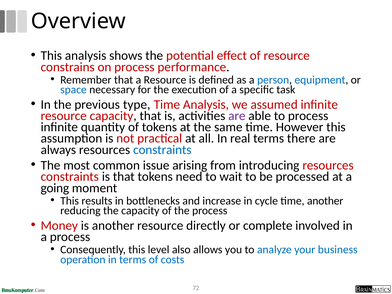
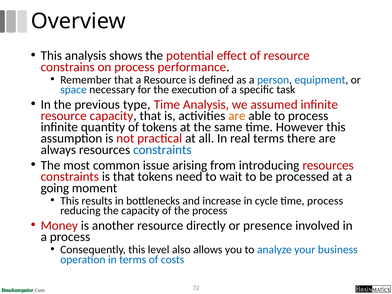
are colour: purple -> orange (237, 116)
time another: another -> process (325, 201)
complete: complete -> presence (268, 226)
